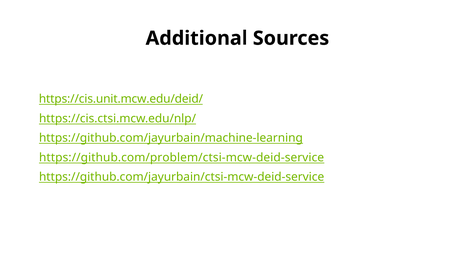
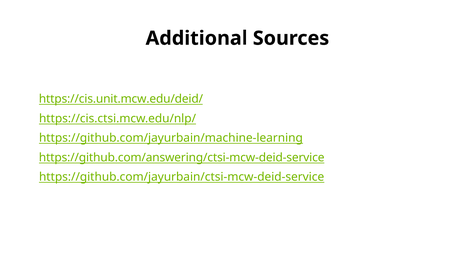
https://github.com/problem/ctsi-mcw-deid-service: https://github.com/problem/ctsi-mcw-deid-service -> https://github.com/answering/ctsi-mcw-deid-service (182, 158)
